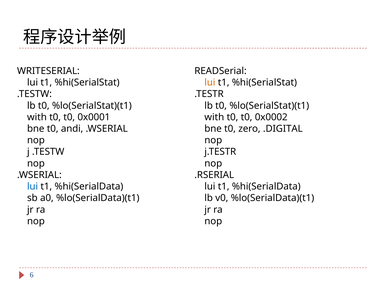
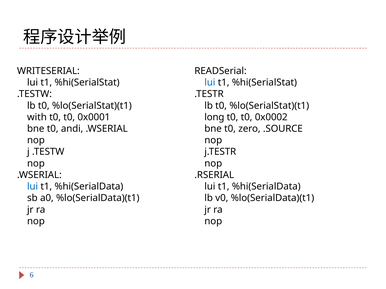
lui colour: orange -> blue (210, 83)
with: with -> long (214, 117)
.DIGITAL: .DIGITAL -> .SOURCE (283, 129)
